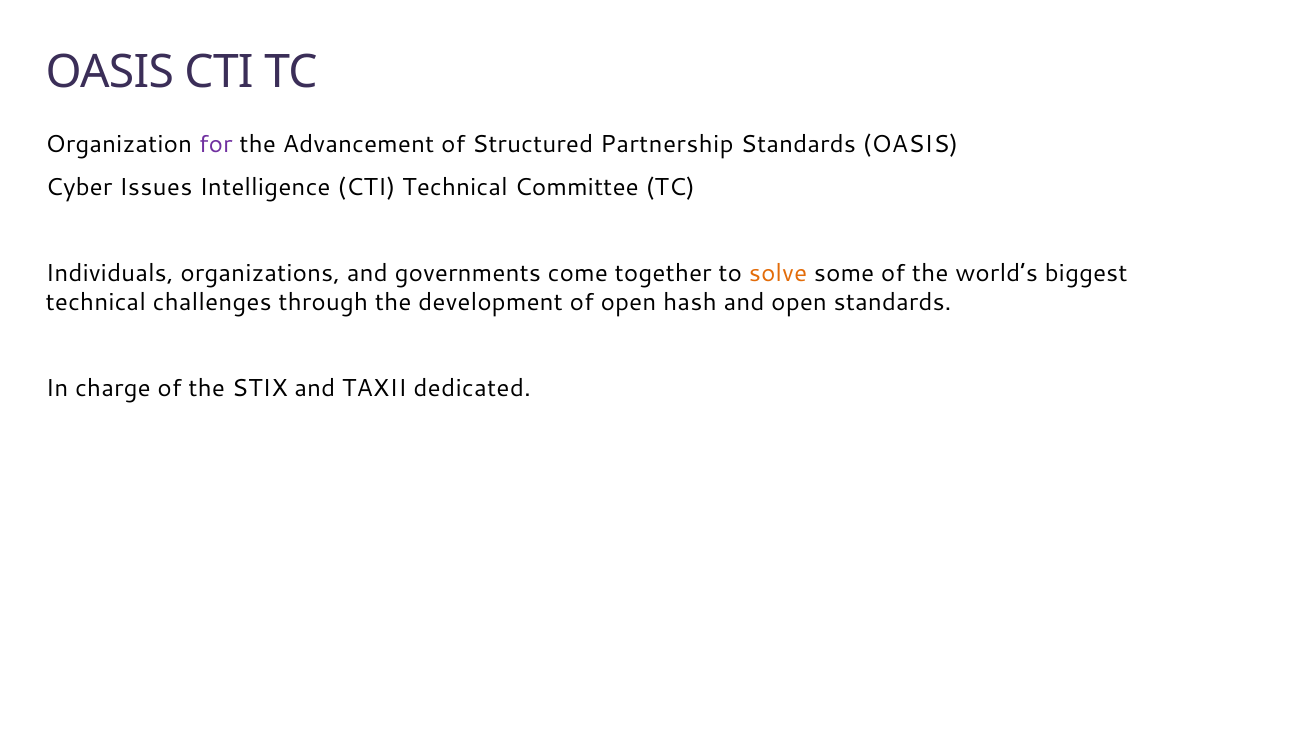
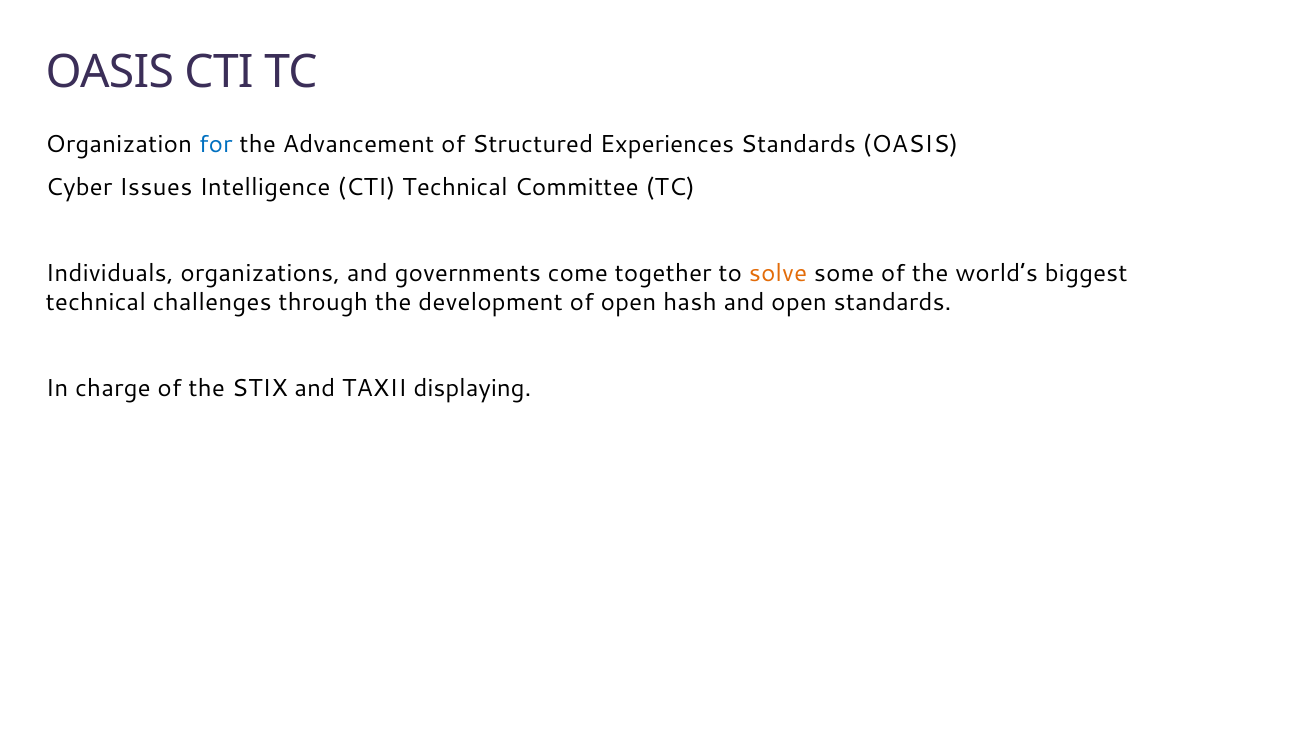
for colour: purple -> blue (216, 144)
Partnership: Partnership -> Experiences (667, 144)
dedicated: dedicated -> displaying (472, 389)
